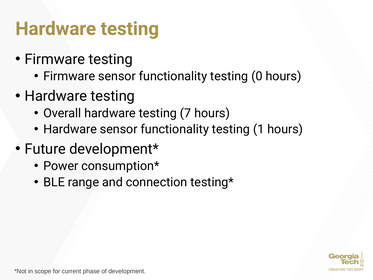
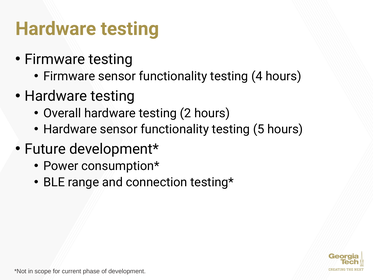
0: 0 -> 4 (257, 76)
7: 7 -> 2 (186, 113)
1: 1 -> 5 (259, 129)
